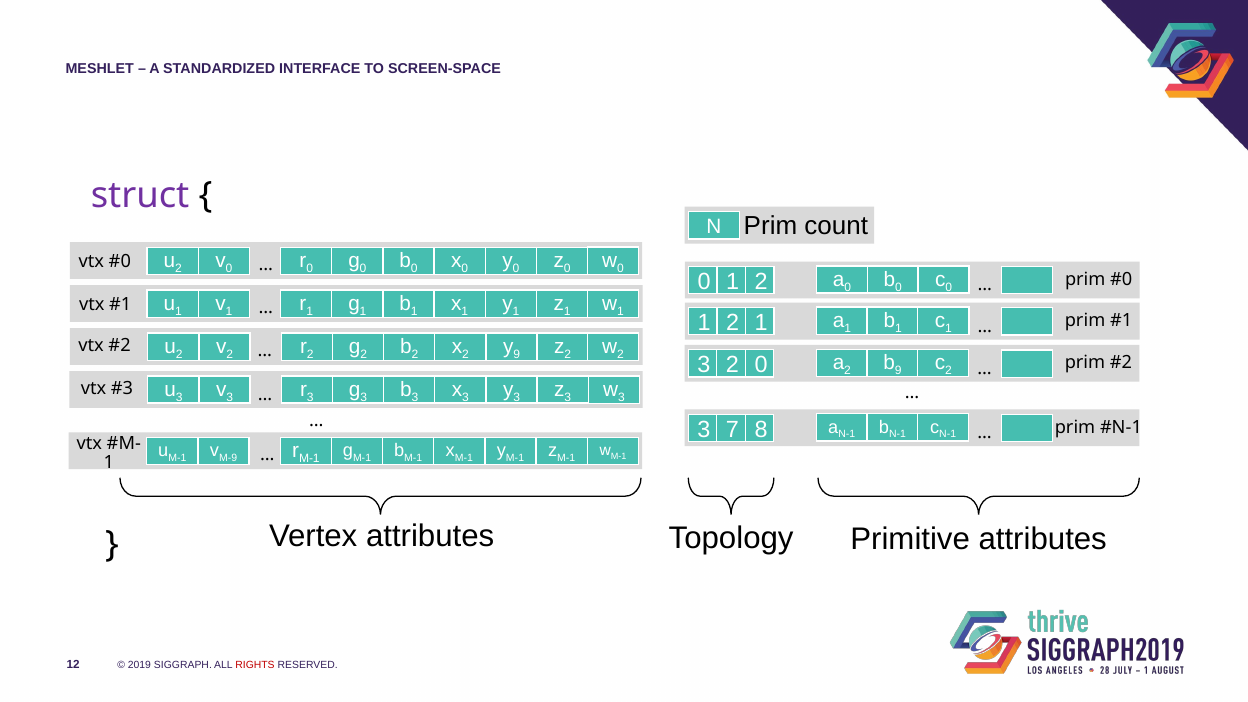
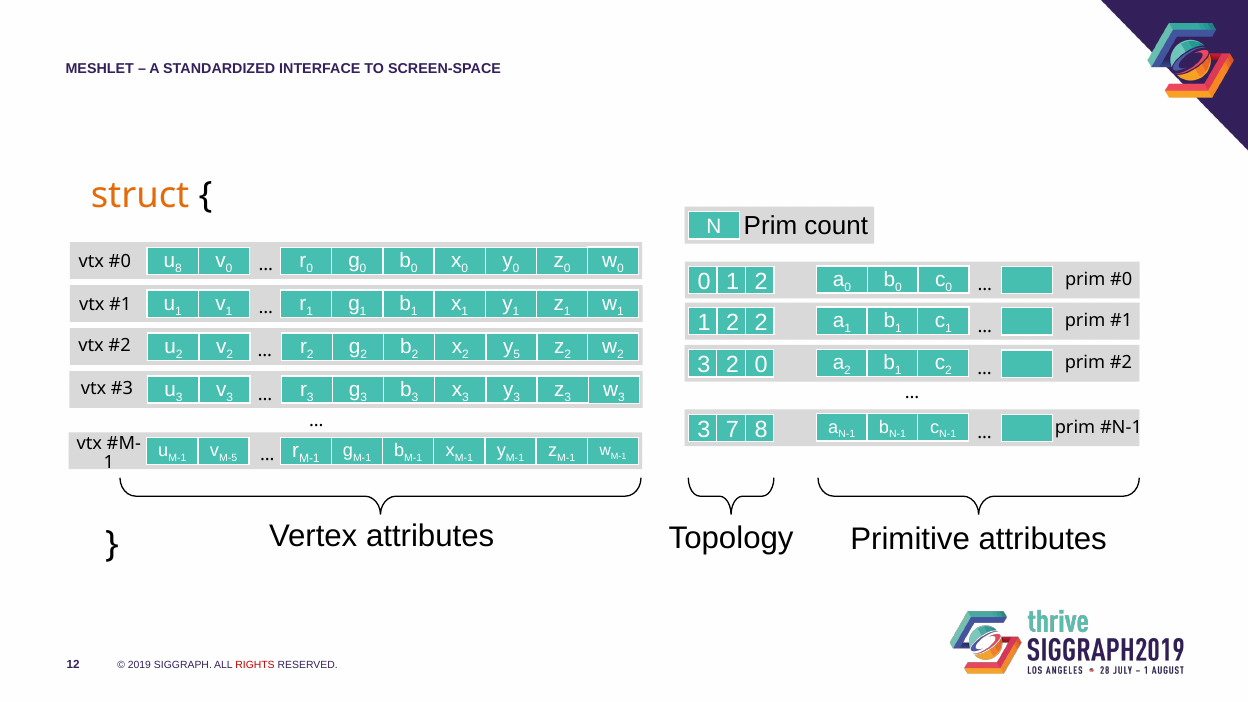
struct colour: purple -> orange (140, 195)
2: 2 -> 8 (178, 269)
2 1: 1 -> 2 (761, 323)
9: 9 -> 5 (517, 354)
9: 9 -> 1 (898, 371)
M-9: M-9 -> M-5 (228, 458)
